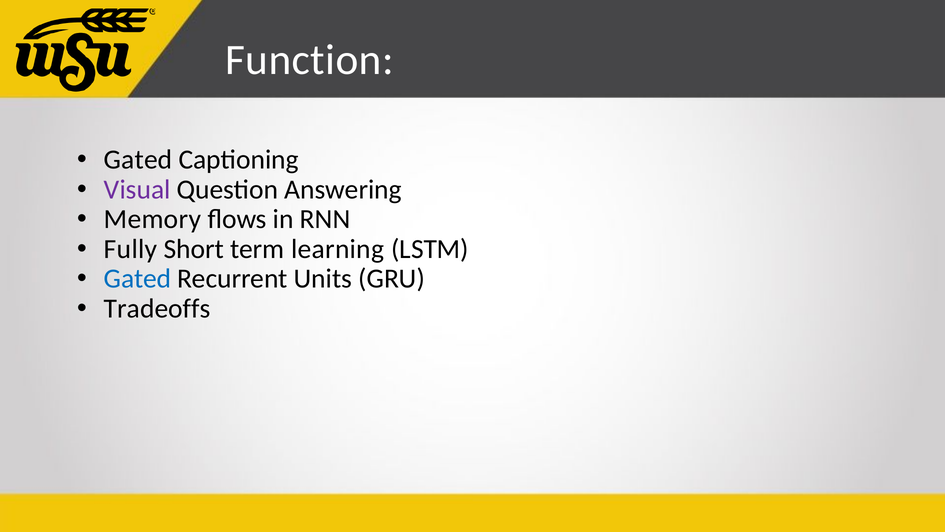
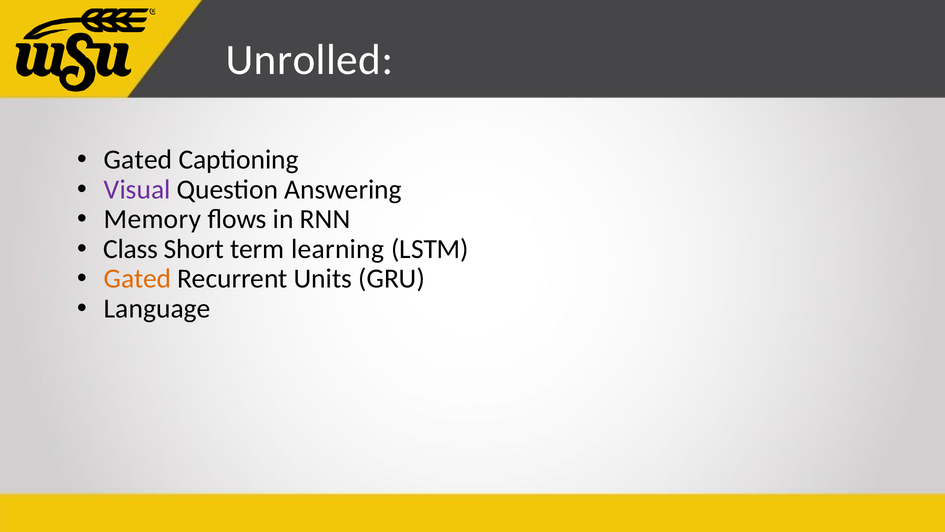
Function: Function -> Unrolled (309, 60)
Fully: Fully -> Class (131, 249)
Gated colour: blue -> orange (138, 279)
Tradeoffs: Tradeoffs -> Language (157, 308)
